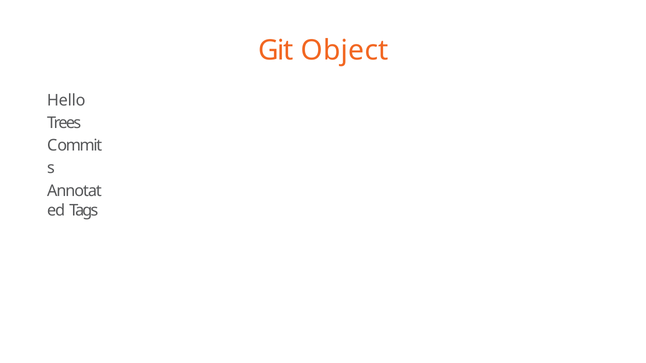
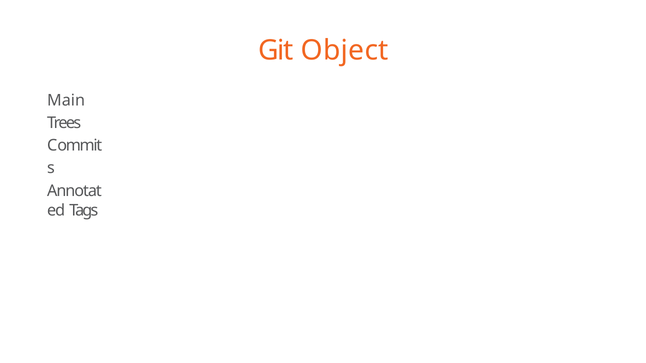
Hello: Hello -> Main (66, 100)
